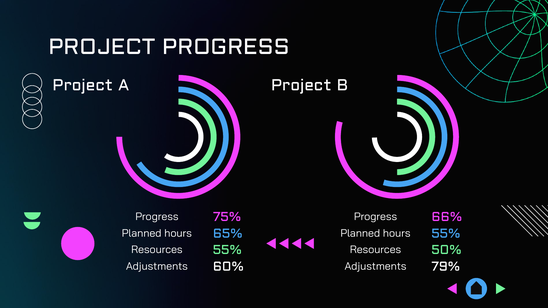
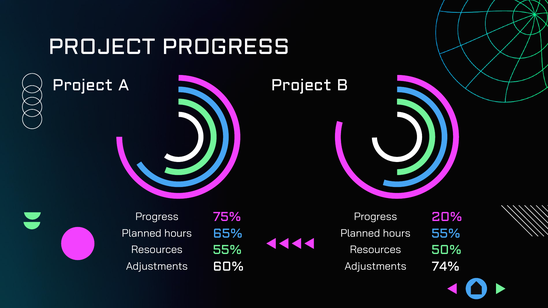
66%: 66% -> 20% (447, 217)
79%: 79% -> 74% (446, 267)
